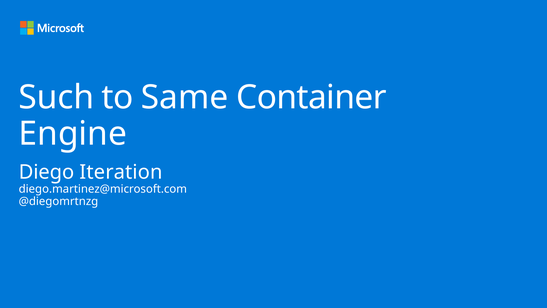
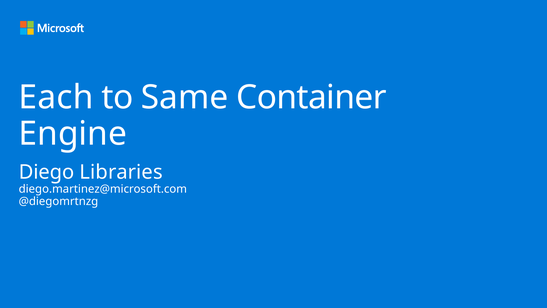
Such: Such -> Each (56, 97)
Iteration: Iteration -> Libraries (121, 172)
